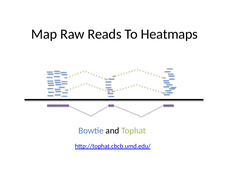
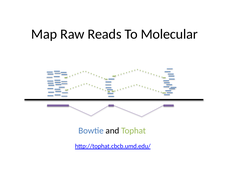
Heatmaps: Heatmaps -> Molecular (169, 34)
